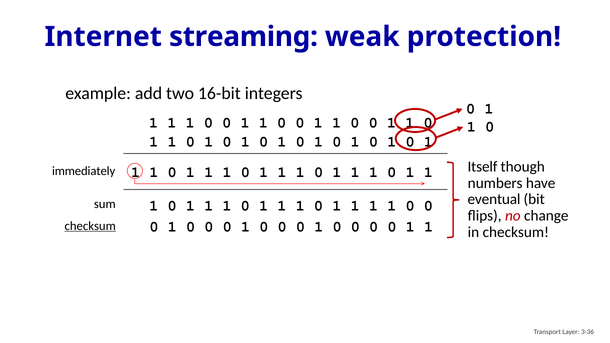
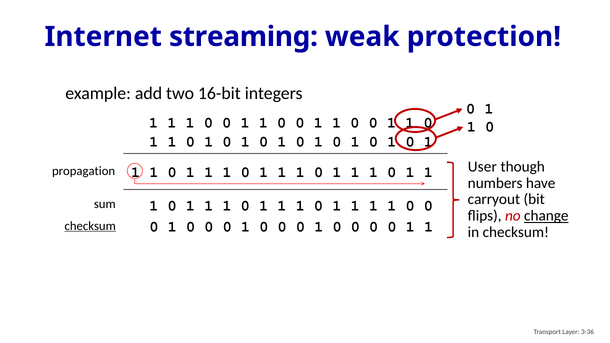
Itself: Itself -> User (482, 167)
immediately: immediately -> propagation (84, 171)
eventual: eventual -> carryout (494, 200)
change underline: none -> present (546, 216)
